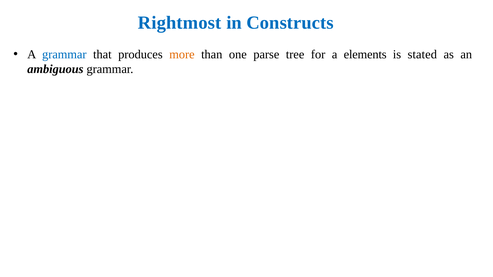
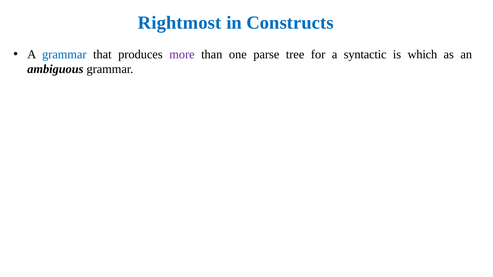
more colour: orange -> purple (182, 54)
elements: elements -> syntactic (365, 54)
stated: stated -> which (422, 54)
